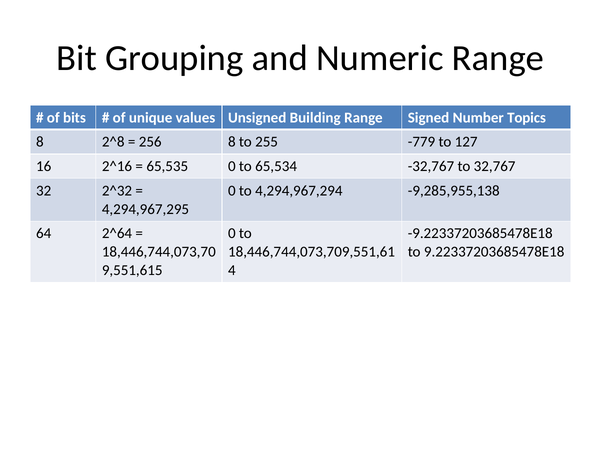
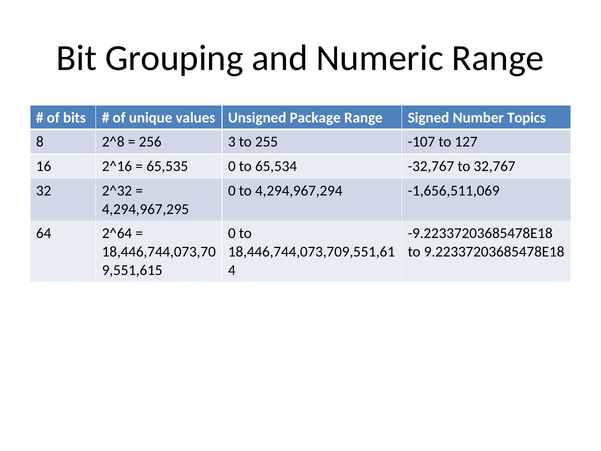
Building: Building -> Package (315, 118)
256 8: 8 -> 3 (232, 142)
-779: -779 -> -107 (421, 142)
-9,285,955,138: -9,285,955,138 -> -1,656,511,069 (454, 191)
